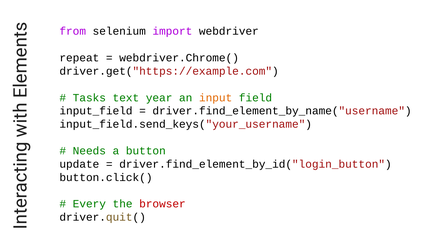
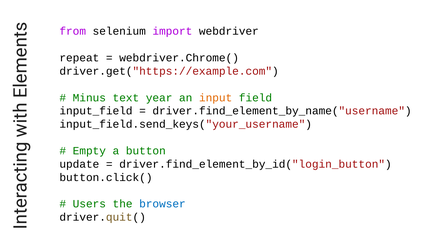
Tasks: Tasks -> Minus (89, 98)
Needs: Needs -> Empty (89, 151)
Every: Every -> Users (89, 204)
browser colour: red -> blue (162, 204)
